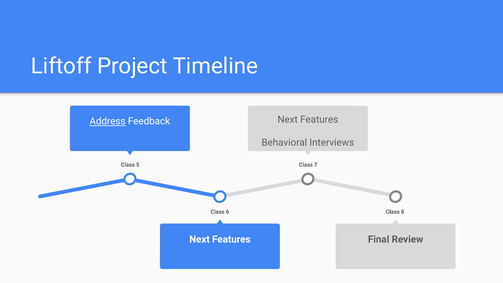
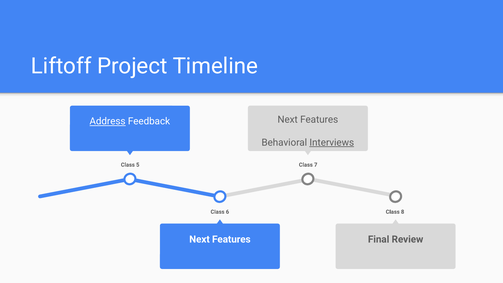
Interviews underline: none -> present (332, 143)
